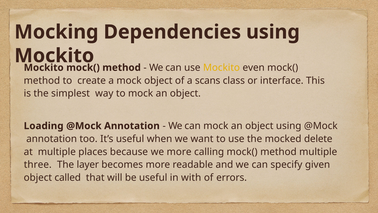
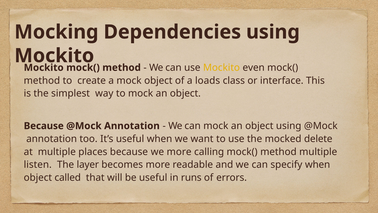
scans: scans -> loads (208, 80)
Loading: Loading -> Because (44, 126)
three: three -> listen (38, 164)
specify given: given -> when (318, 164)
with: with -> runs (191, 177)
